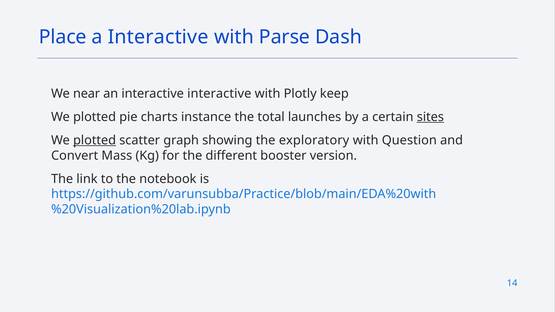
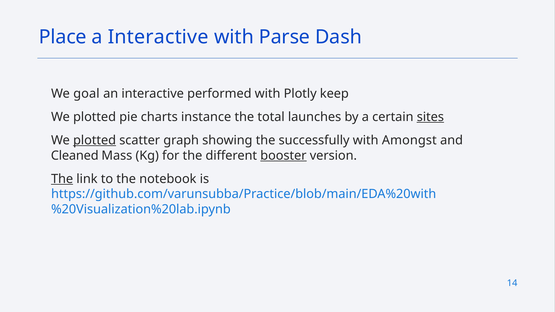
near: near -> goal (86, 94)
interactive interactive: interactive -> performed (219, 94)
exploratory: exploratory -> successfully (314, 140)
Question: Question -> Amongst (409, 140)
Convert: Convert -> Cleaned (75, 156)
booster underline: none -> present (283, 156)
The underline: none -> present (62, 179)
